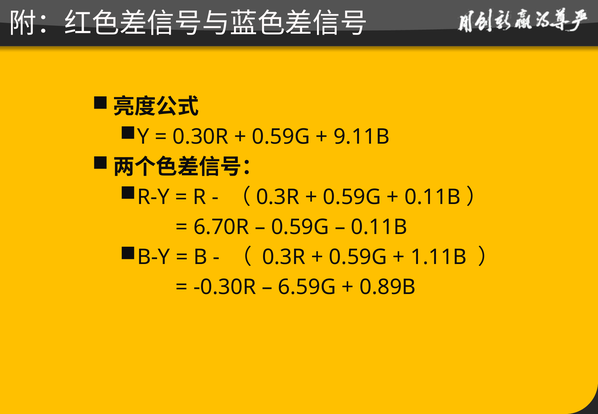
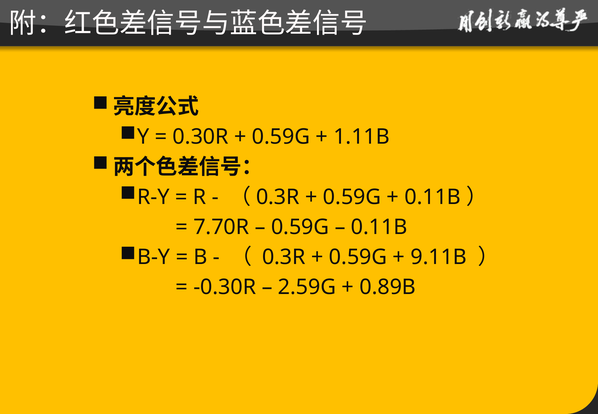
9.11B: 9.11B -> 1.11B (362, 137)
6.70R: 6.70R -> 7.70R (221, 227)
1.11B: 1.11B -> 9.11B (439, 257)
6.59G: 6.59G -> 2.59G (307, 287)
